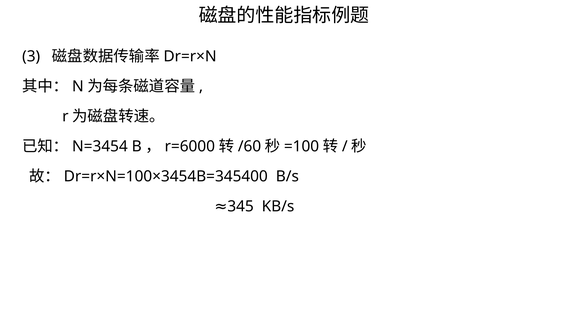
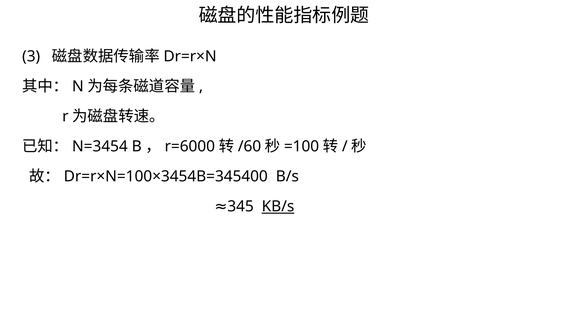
KB/s underline: none -> present (278, 206)
